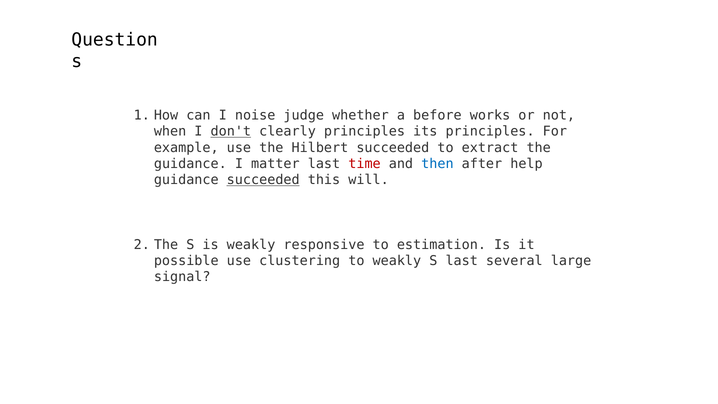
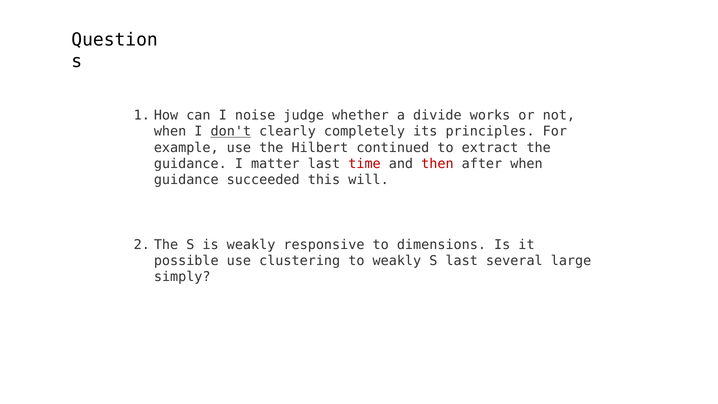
before: before -> divide (437, 115)
clearly principles: principles -> completely (364, 131)
Hilbert succeeded: succeeded -> continued (393, 148)
then colour: blue -> red (437, 164)
after help: help -> when (526, 164)
succeeded underline: present -> none (263, 180)
estimation: estimation -> dimensions (441, 245)
signal: signal -> simply (182, 277)
